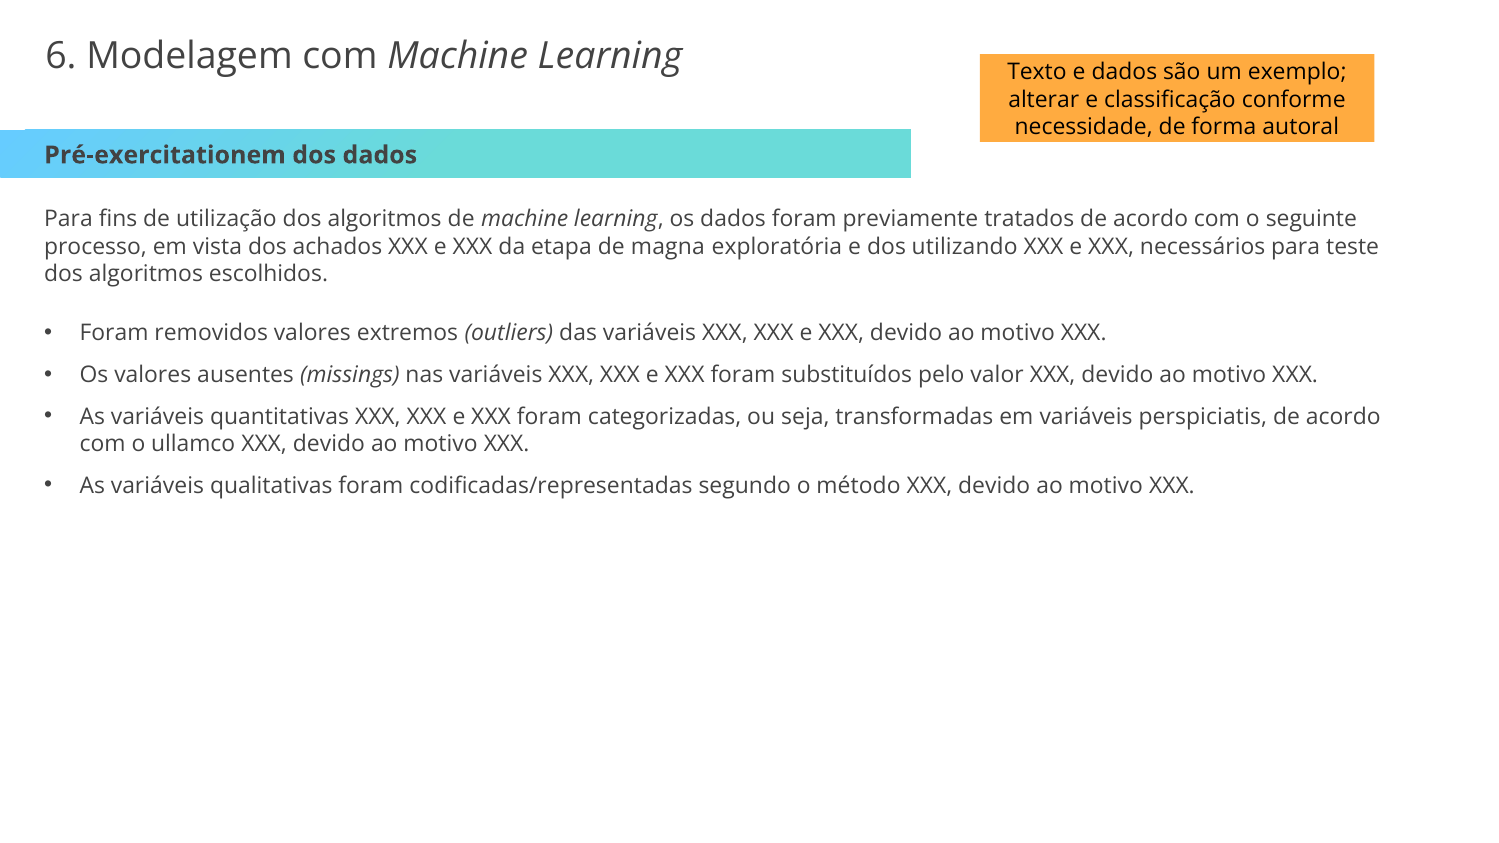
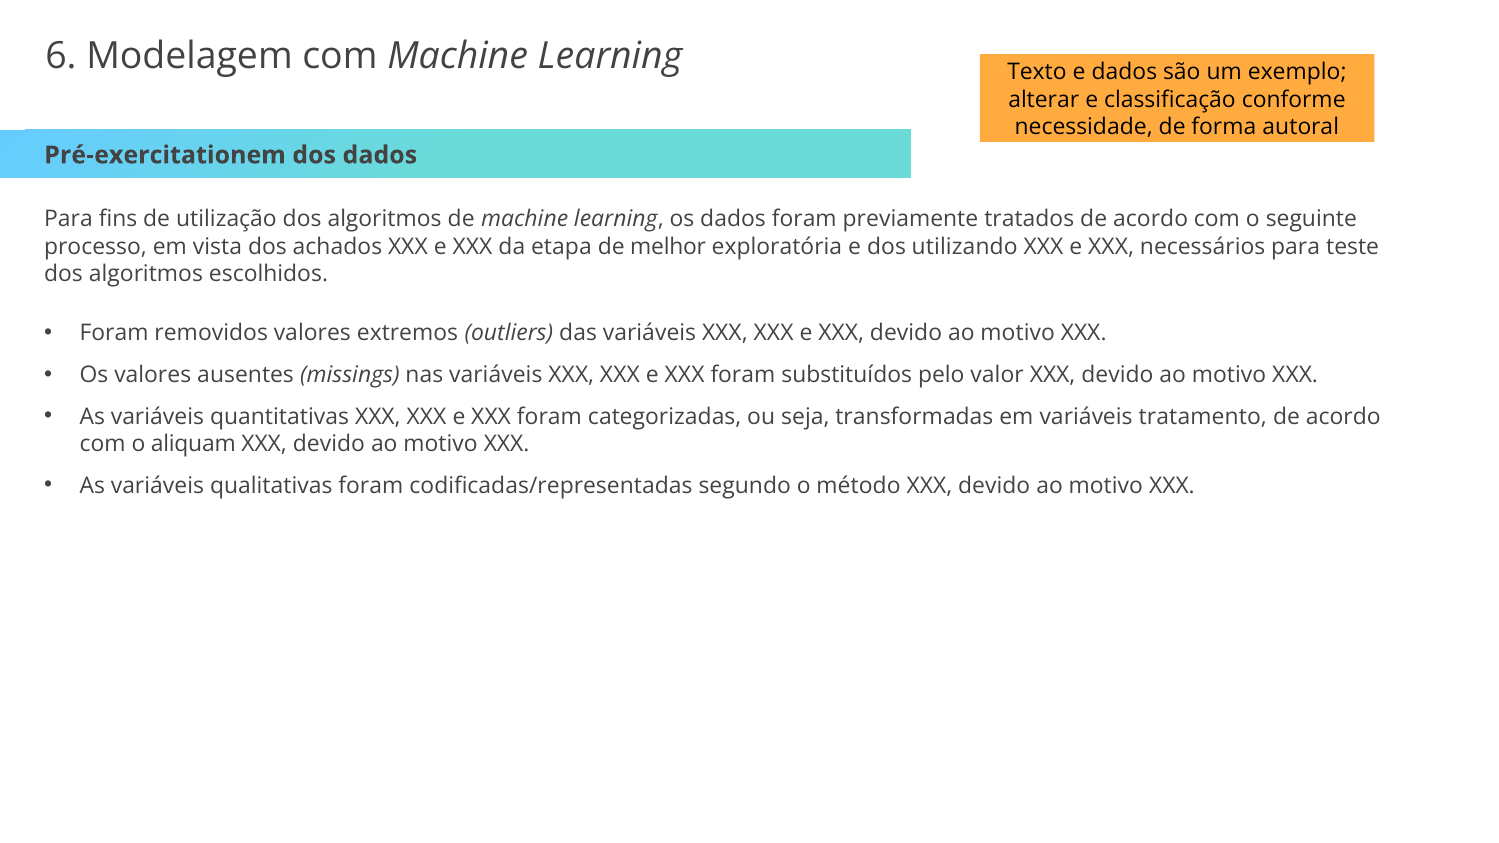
magna: magna -> melhor (668, 247)
perspiciatis: perspiciatis -> tratamento (1203, 417)
ullamco: ullamco -> aliquam (193, 444)
